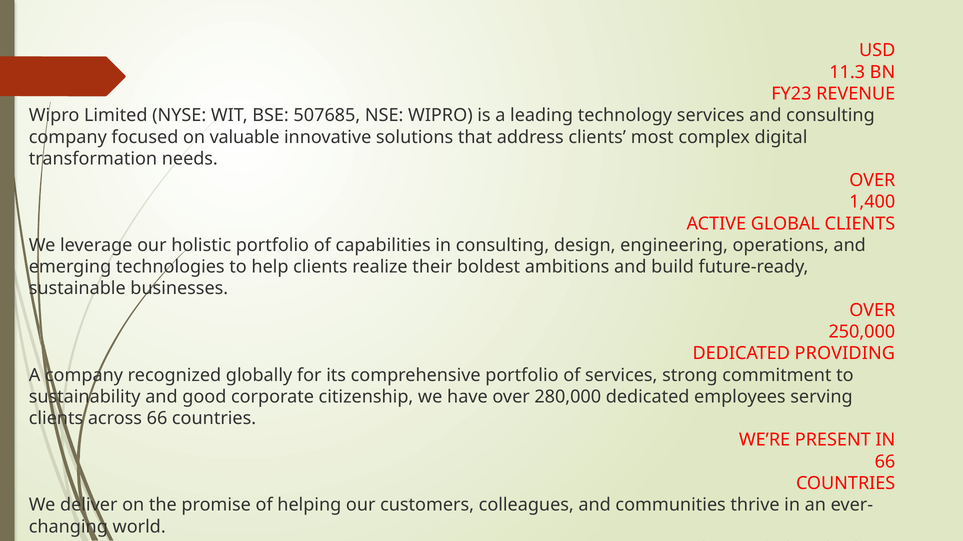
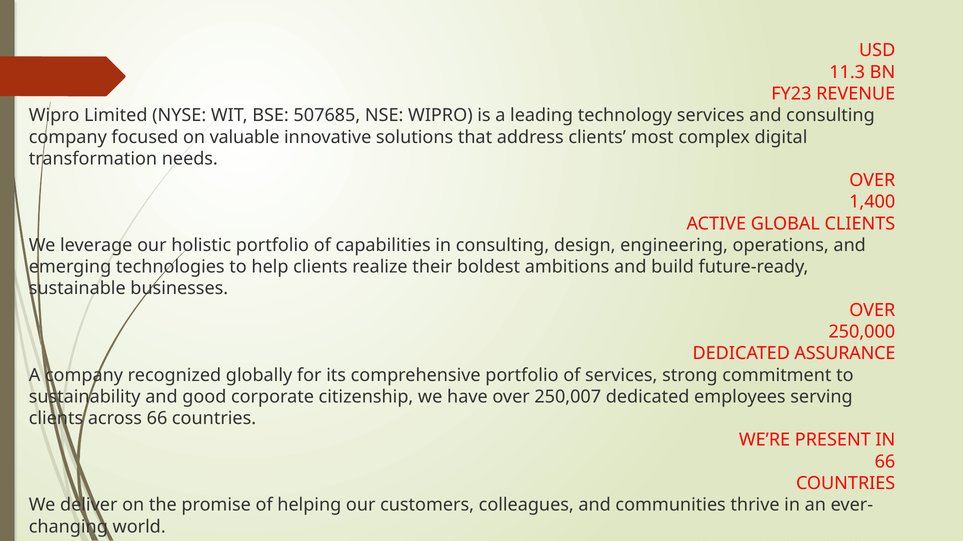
PROVIDING: PROVIDING -> ASSURANCE (845, 354)
280,000: 280,000 -> 250,007 (568, 397)
